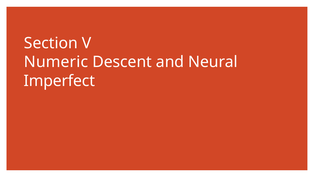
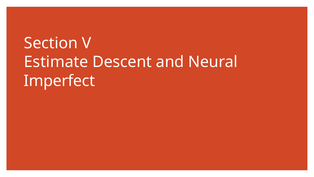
Numeric: Numeric -> Estimate (56, 62)
